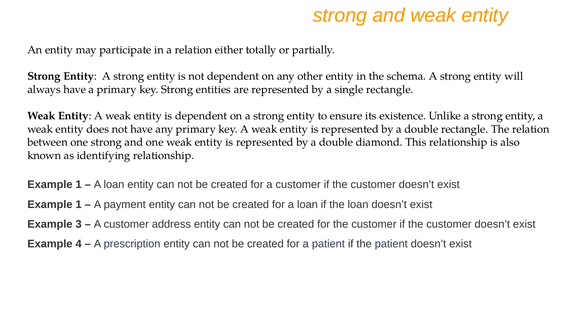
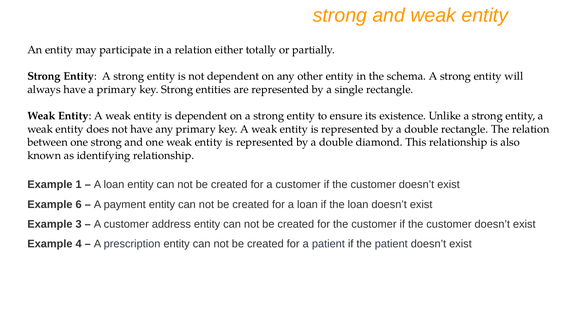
1: 1 -> 6 (79, 204)
